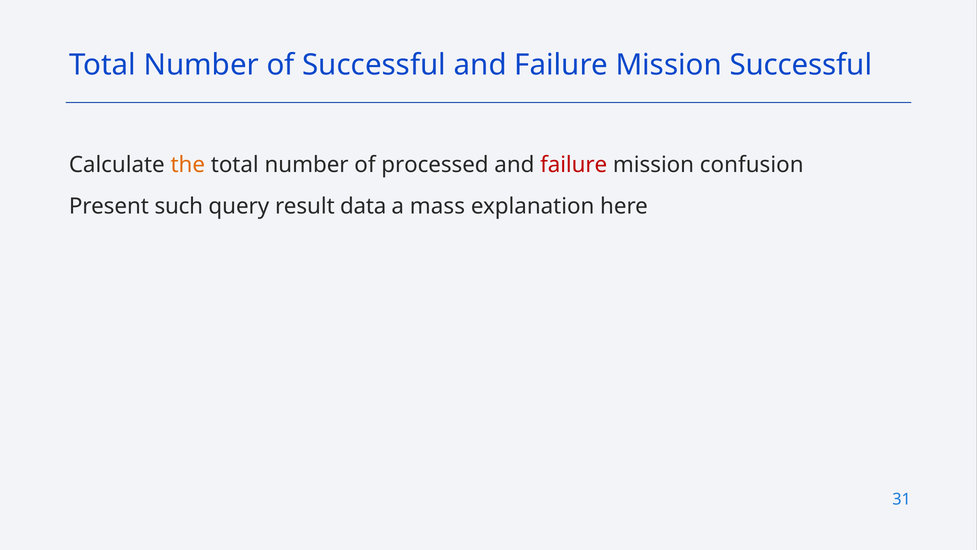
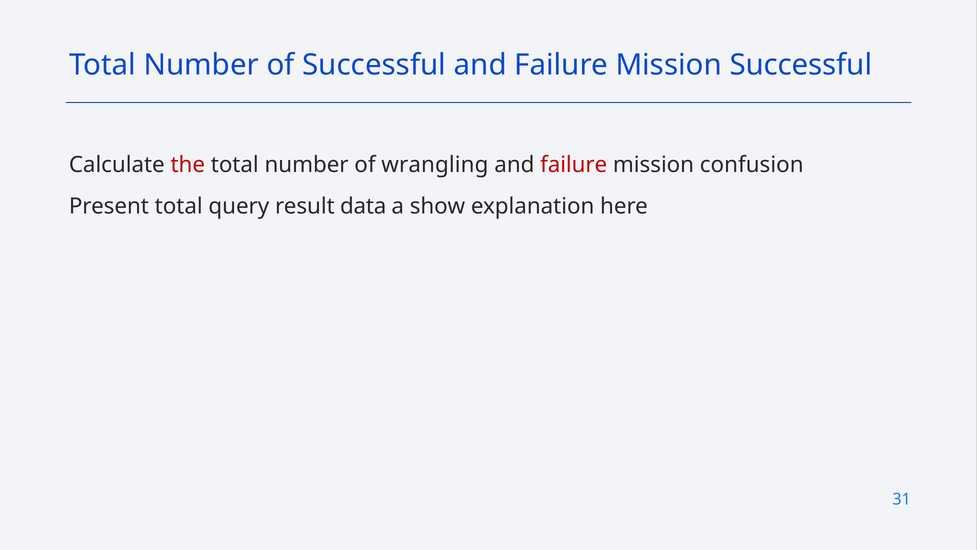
the colour: orange -> red (188, 165)
processed: processed -> wrangling (435, 165)
Present such: such -> total (179, 206)
mass: mass -> show (437, 206)
